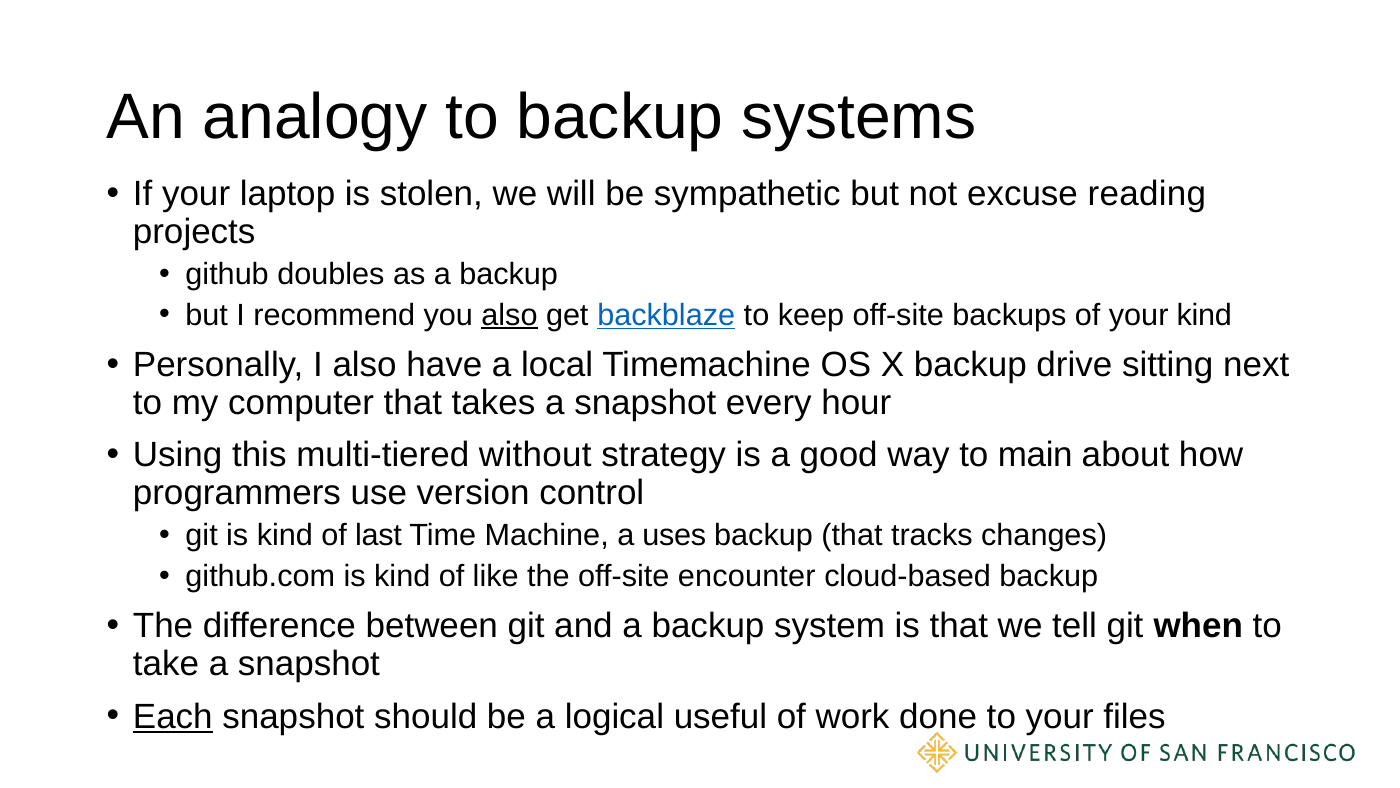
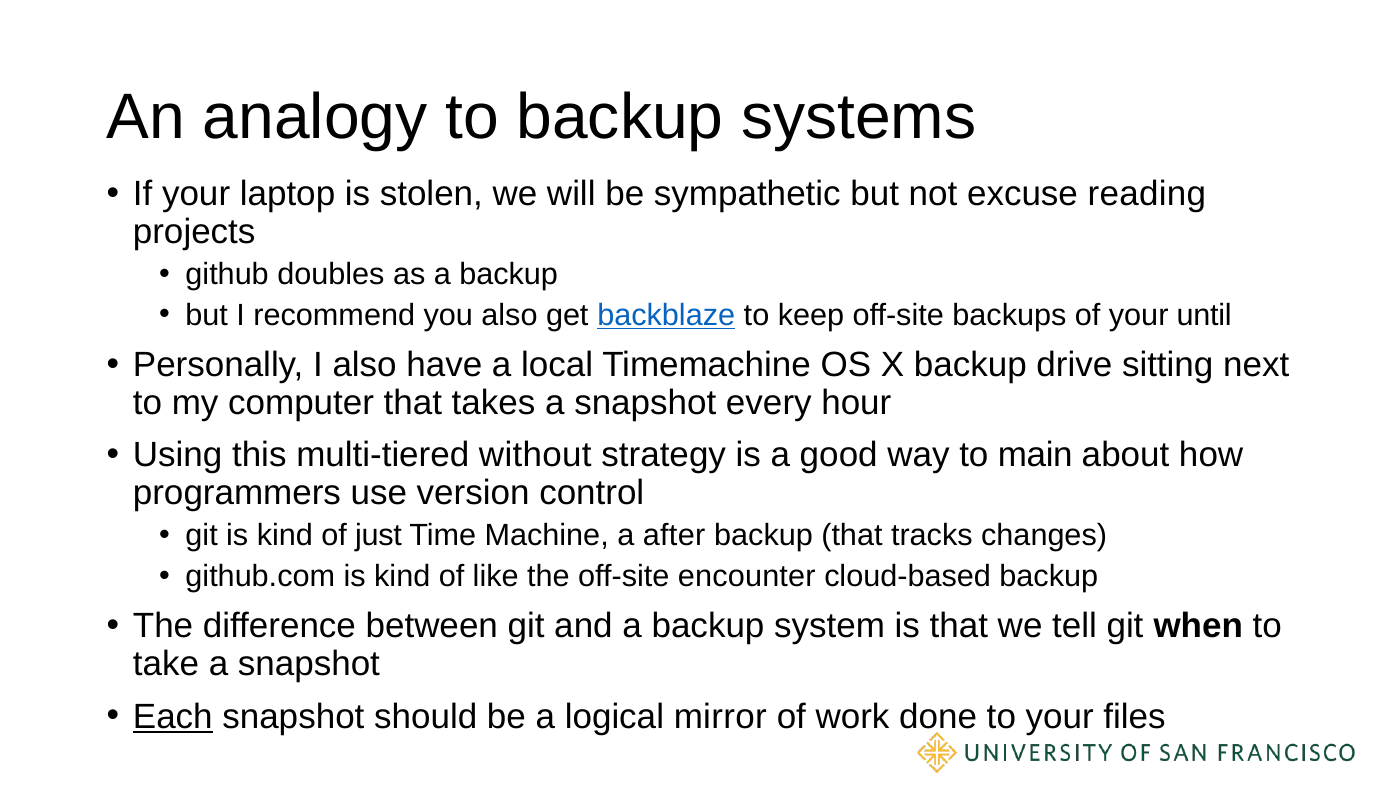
also underline: present -> none (509, 315)
your kind: kind -> until (1204, 315)
last: last -> just (378, 536)
uses: uses -> after (674, 536)
useful: useful -> mirror (720, 716)
